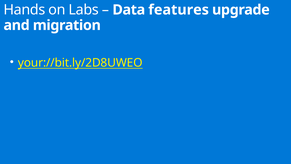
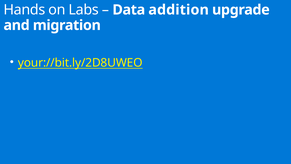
features: features -> addition (179, 10)
